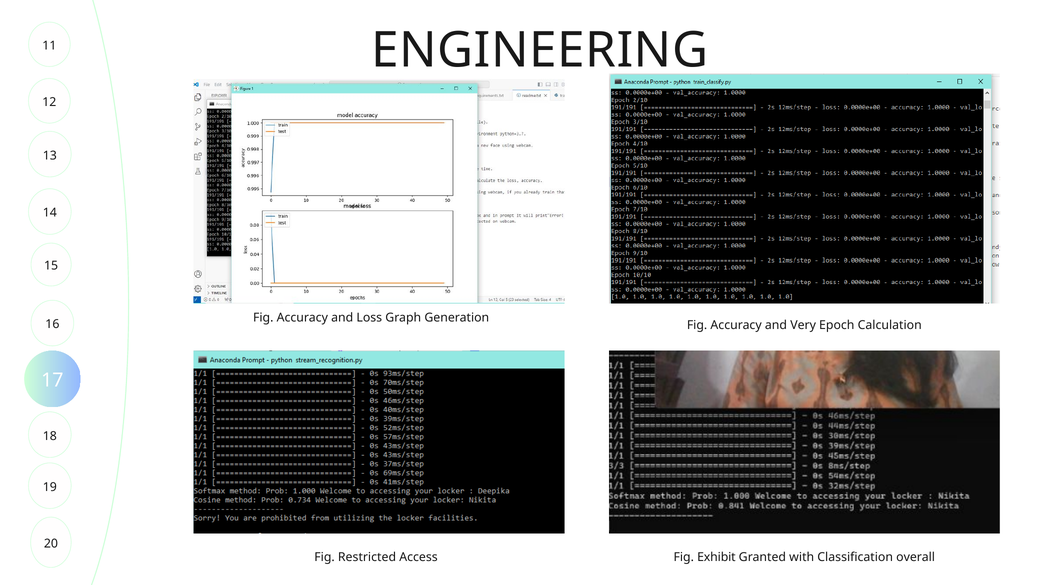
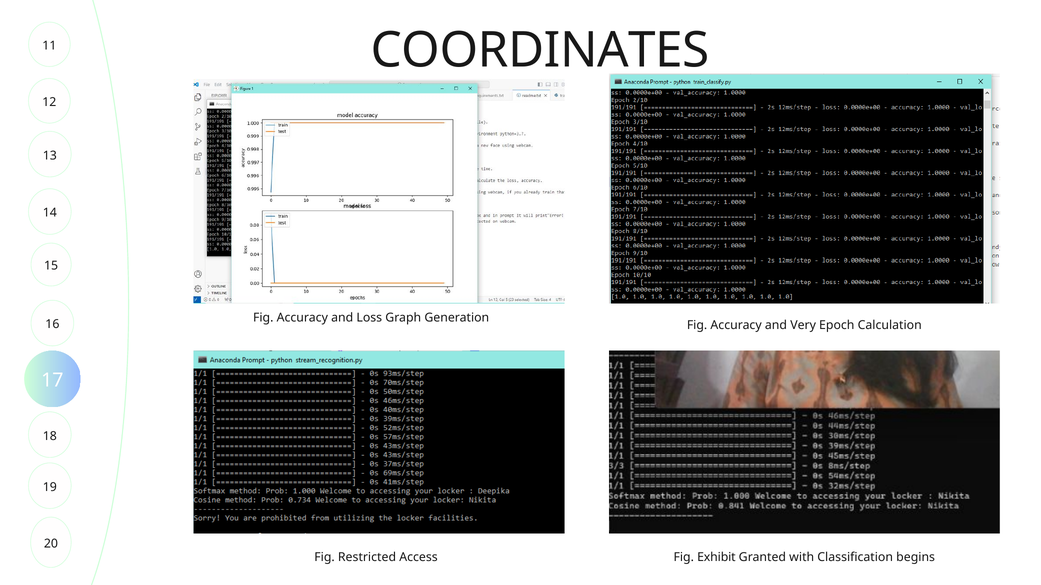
ENGINEERING: ENGINEERING -> COORDINATES (540, 50)
overall: overall -> begins (916, 558)
